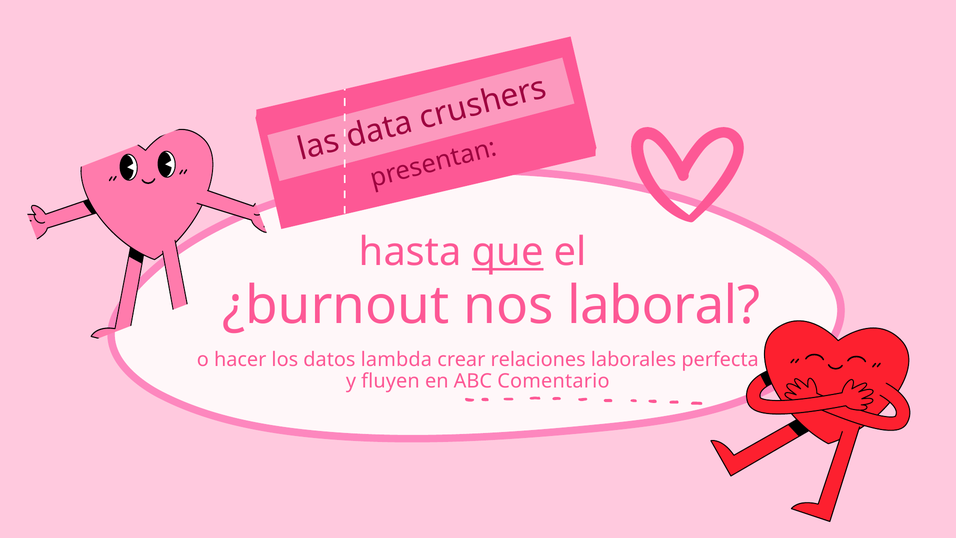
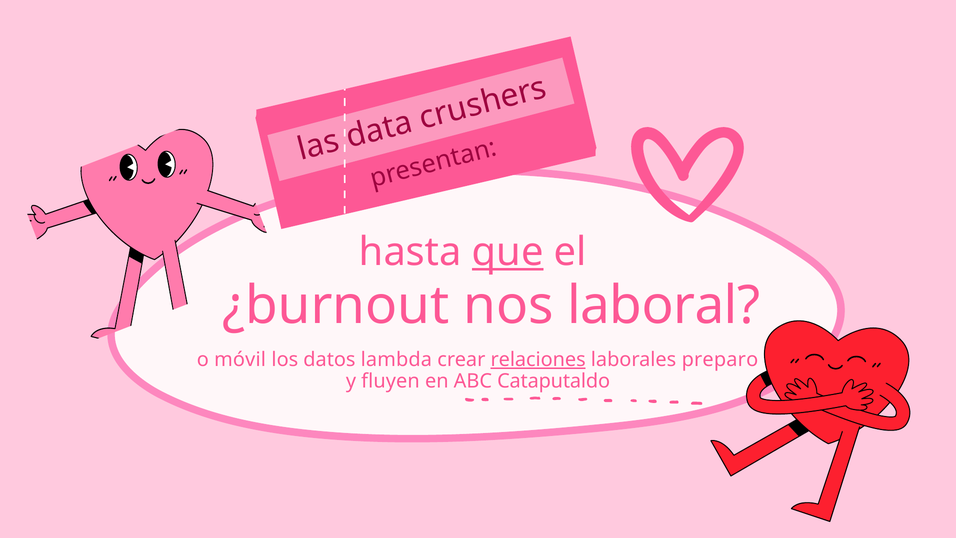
hacer: hacer -> móvil (240, 359)
relaciones underline: none -> present (538, 359)
perfecta: perfecta -> preparo (720, 359)
Comentario: Comentario -> Cataputaldo (554, 381)
